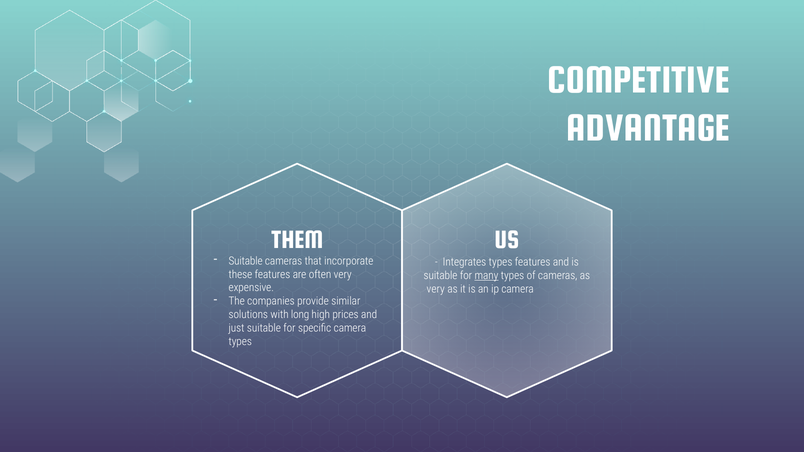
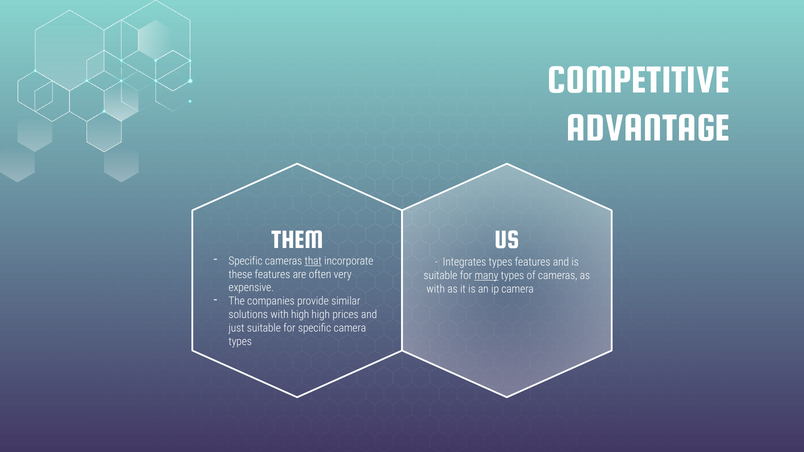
Suitable: Suitable -> Specific (246, 261)
that underline: none -> present (313, 261)
very: very -> with (436, 289)
with long: long -> high (300, 315)
